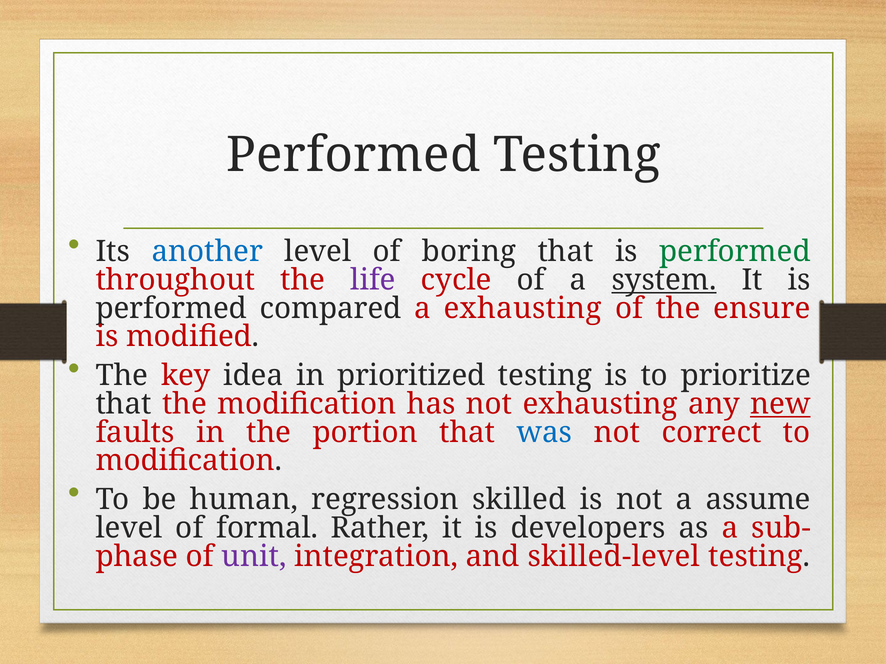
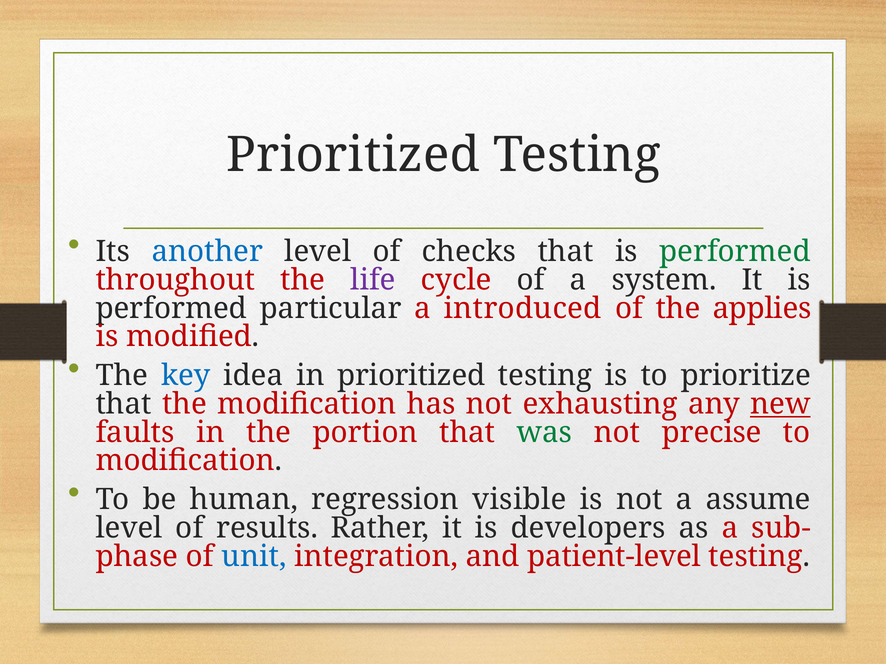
Performed: Performed -> Prioritized (353, 155)
boring: boring -> checks (469, 252)
system underline: present -> none (664, 280)
compared: compared -> particular (331, 309)
a exhausting: exhausting -> introduced (523, 309)
ensure: ensure -> applies (762, 309)
key colour: red -> blue (186, 376)
was colour: blue -> green (545, 433)
correct: correct -> precise (712, 433)
skilled: skilled -> visible (519, 500)
formal: formal -> results (267, 528)
unit colour: purple -> blue (254, 557)
skilled-level: skilled-level -> patient-level (614, 557)
